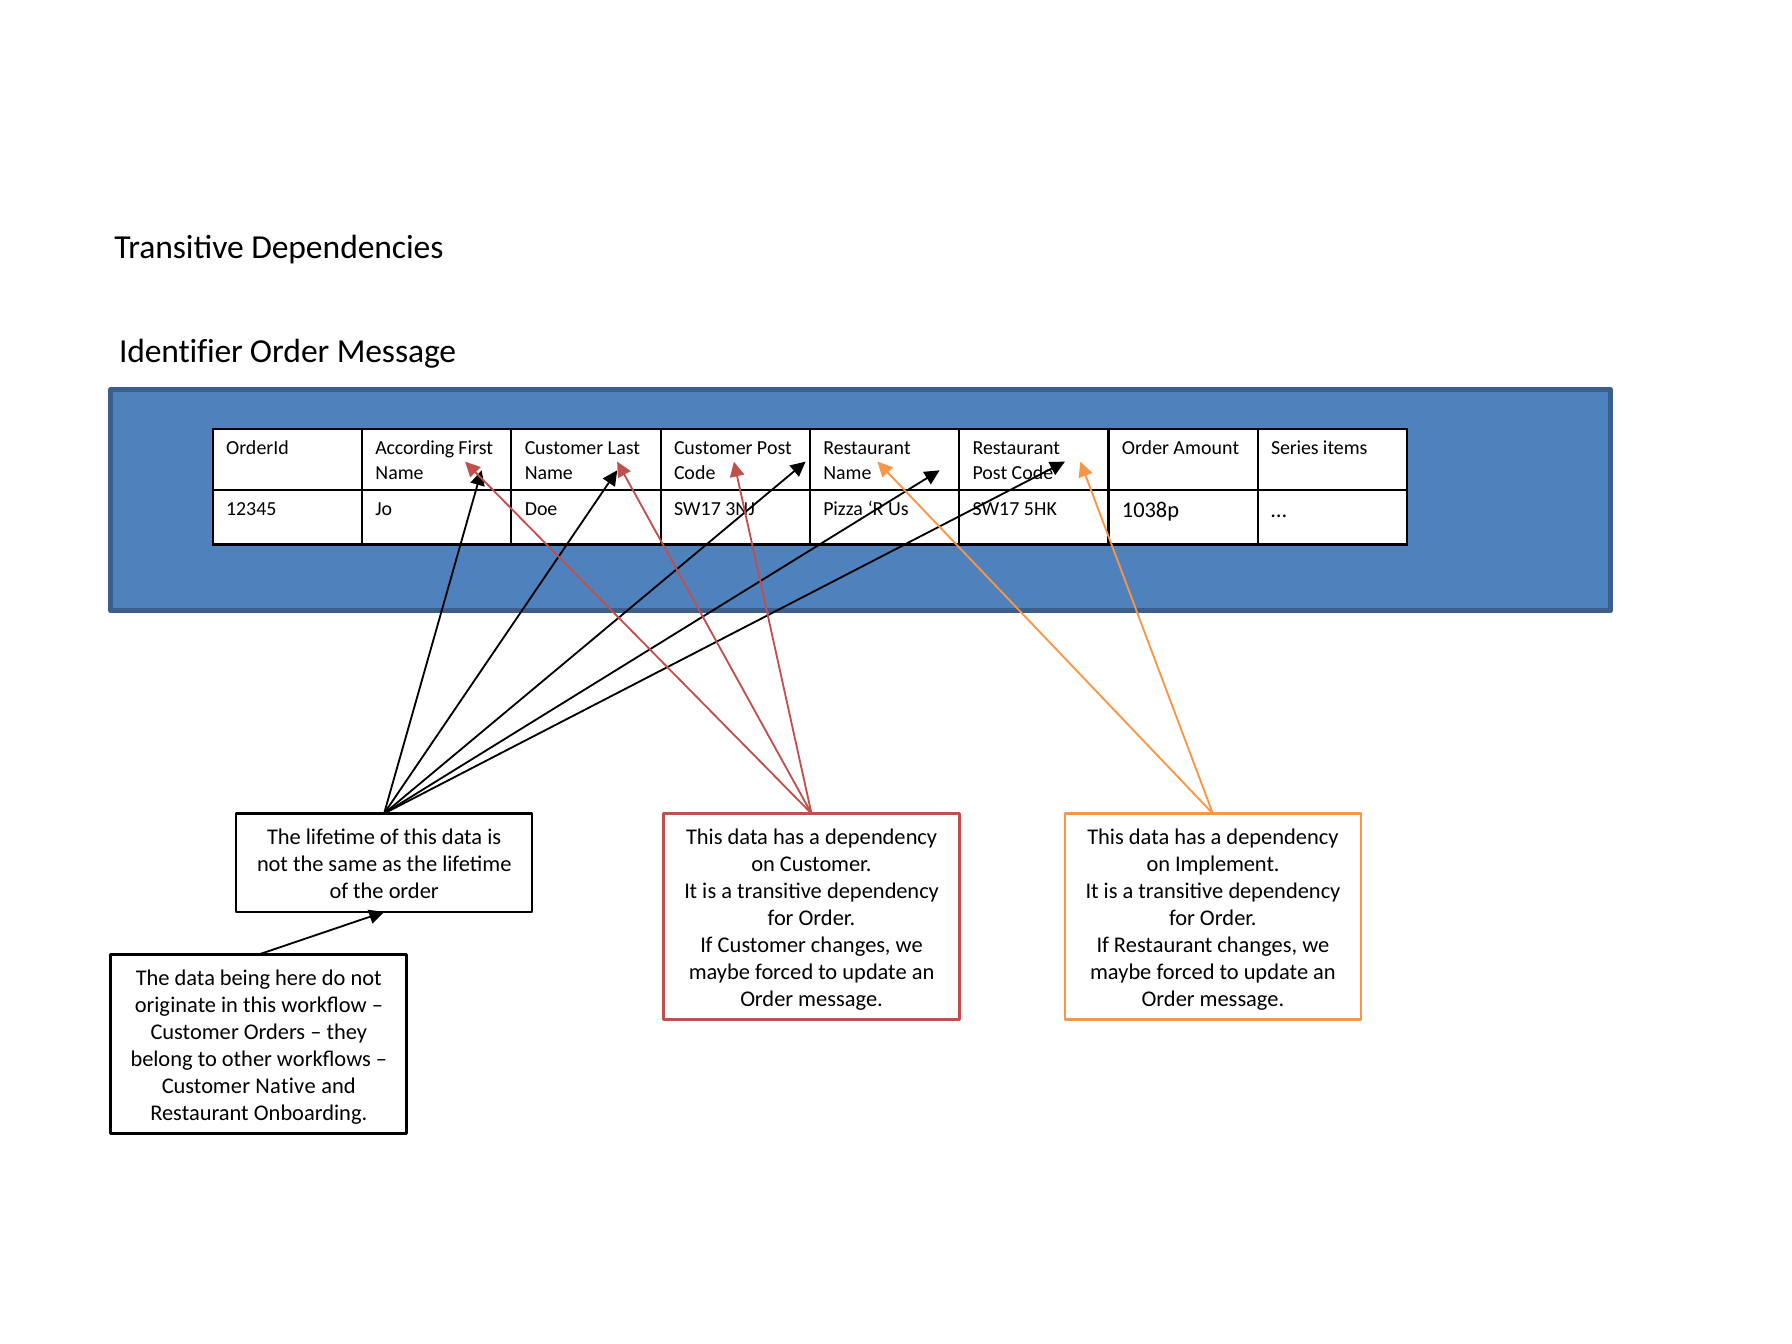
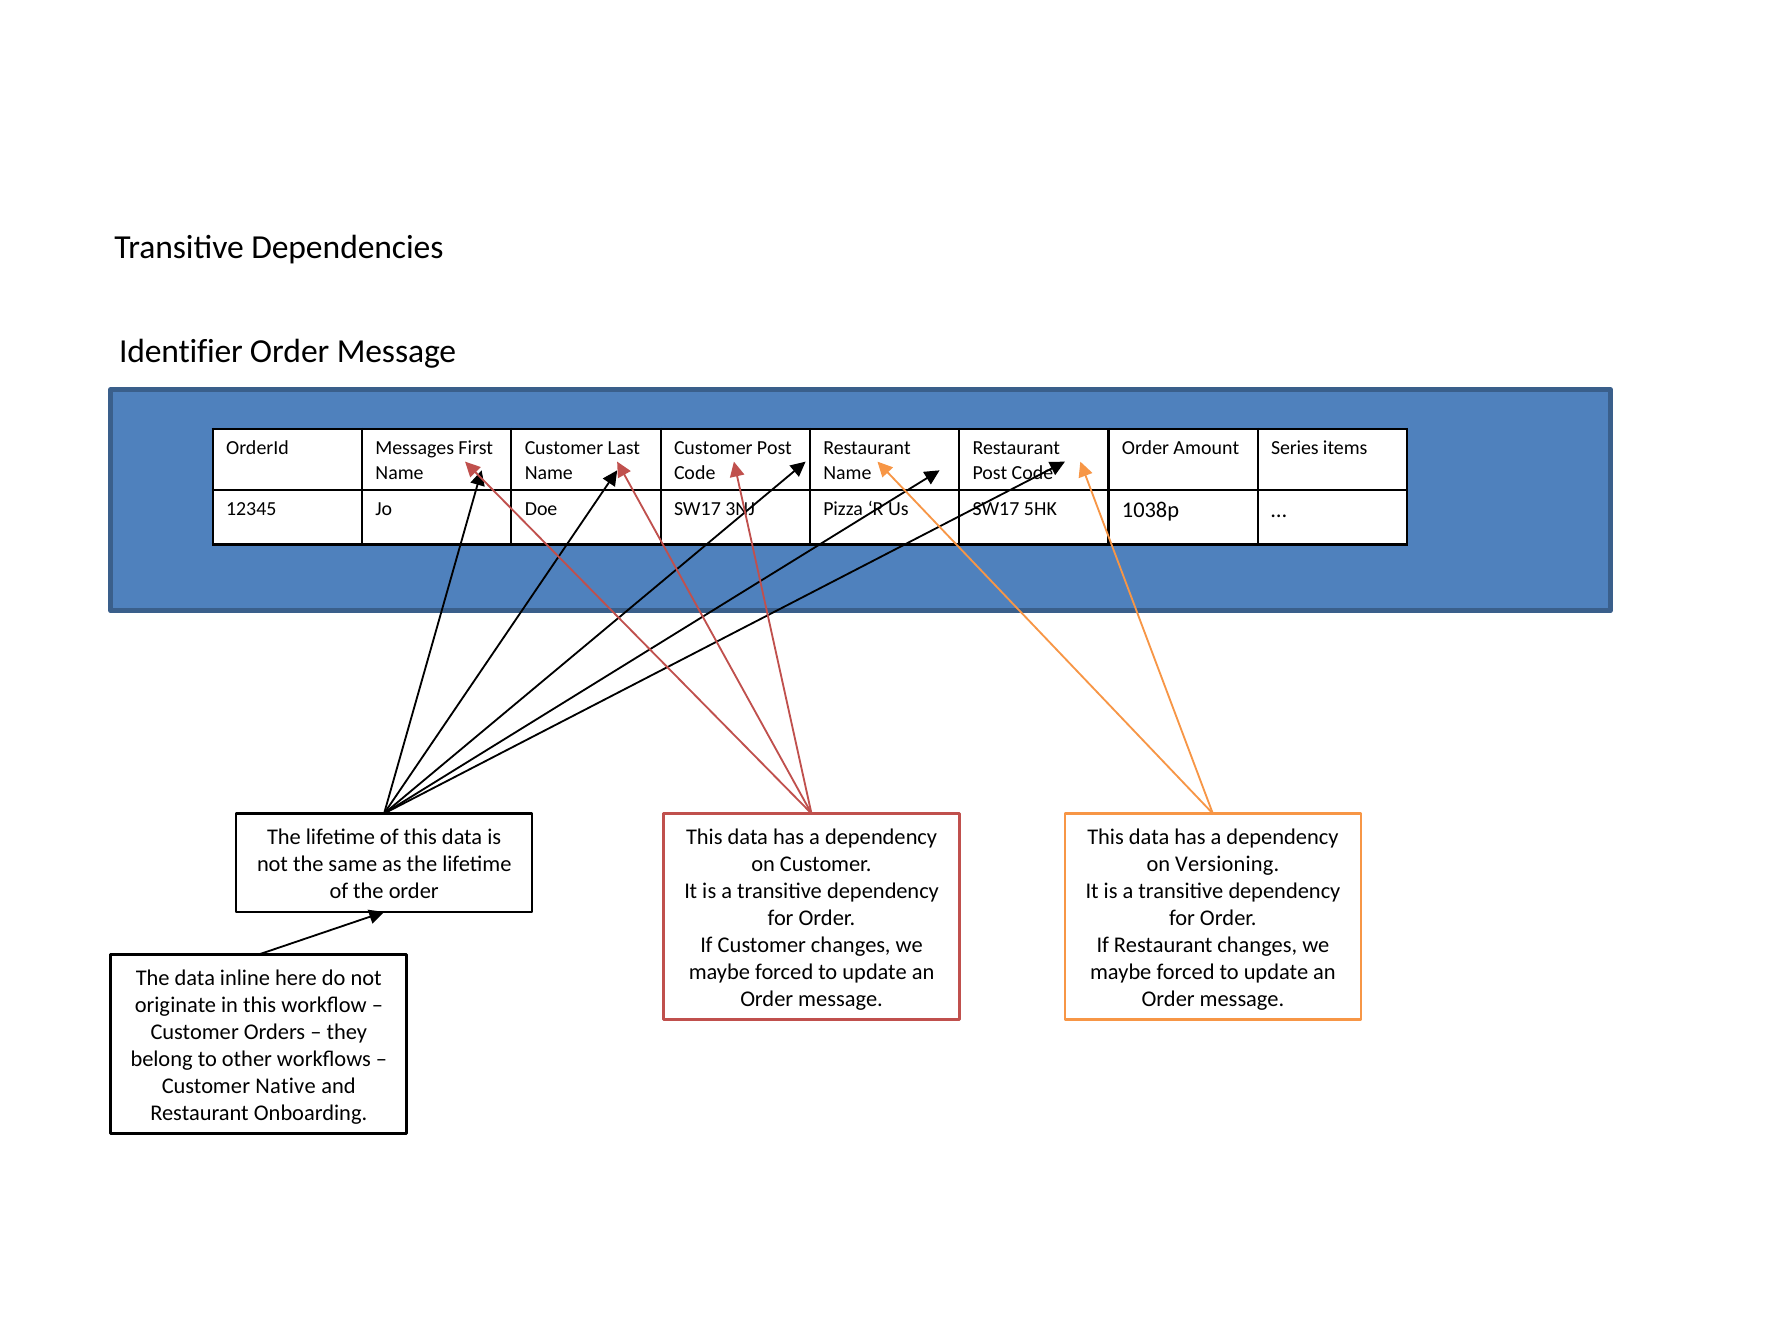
According: According -> Messages (415, 448)
Implement: Implement -> Versioning (1227, 864)
being: being -> inline (245, 978)
